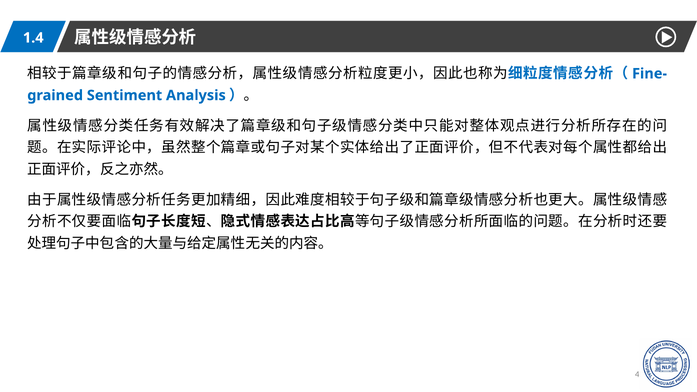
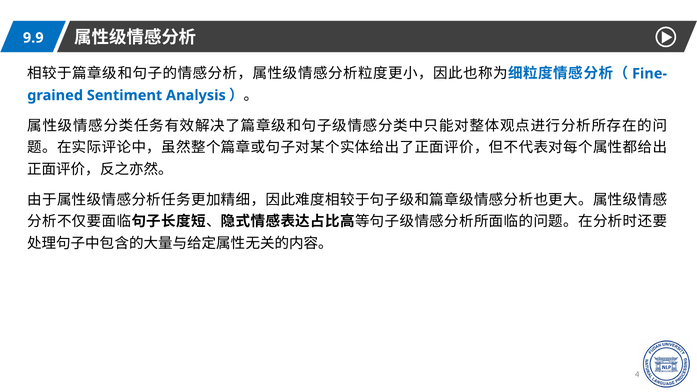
1.4: 1.4 -> 9.9 (33, 38)
